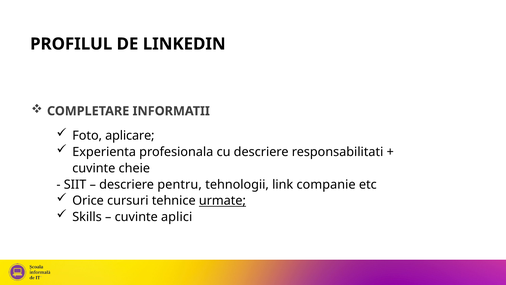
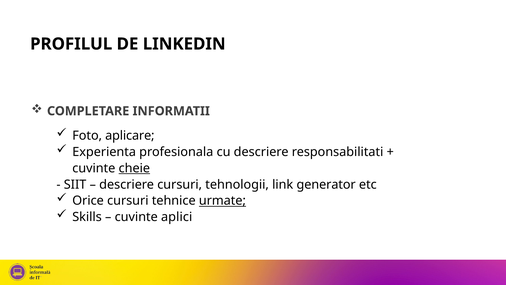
cheie underline: none -> present (134, 168)
descriere pentru: pentru -> cursuri (180, 184)
companie: companie -> generator (326, 184)
